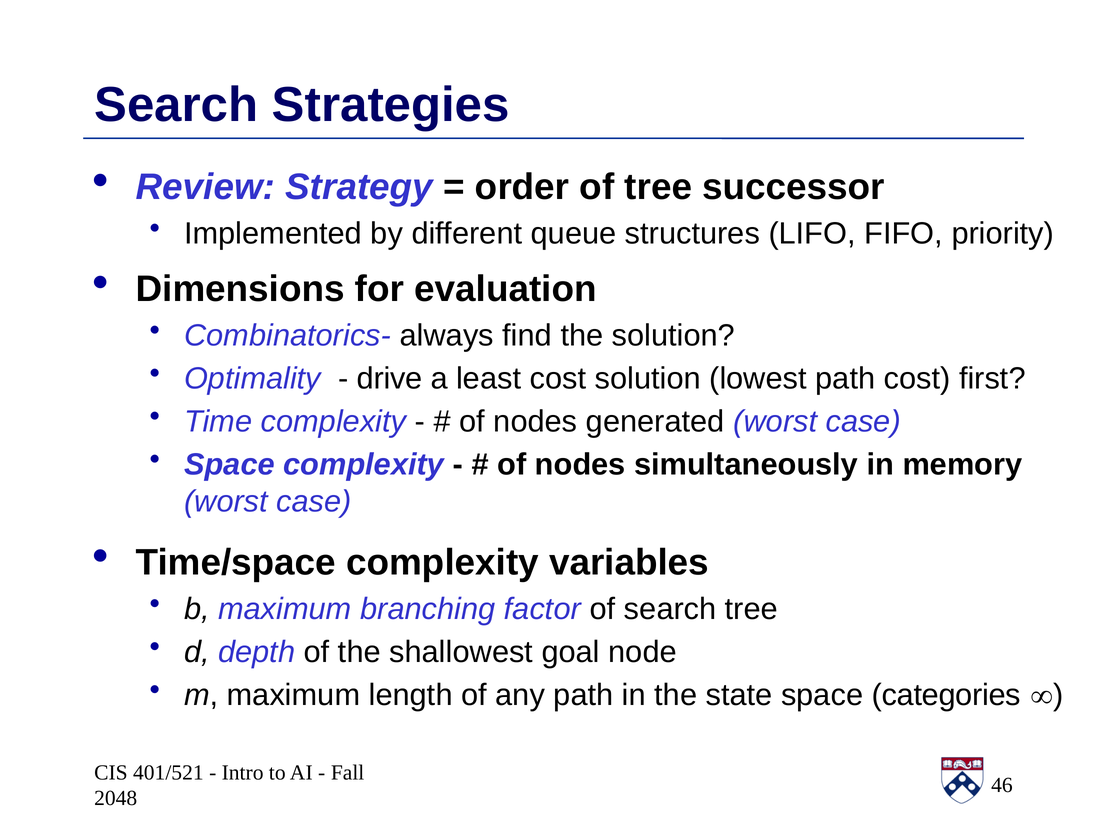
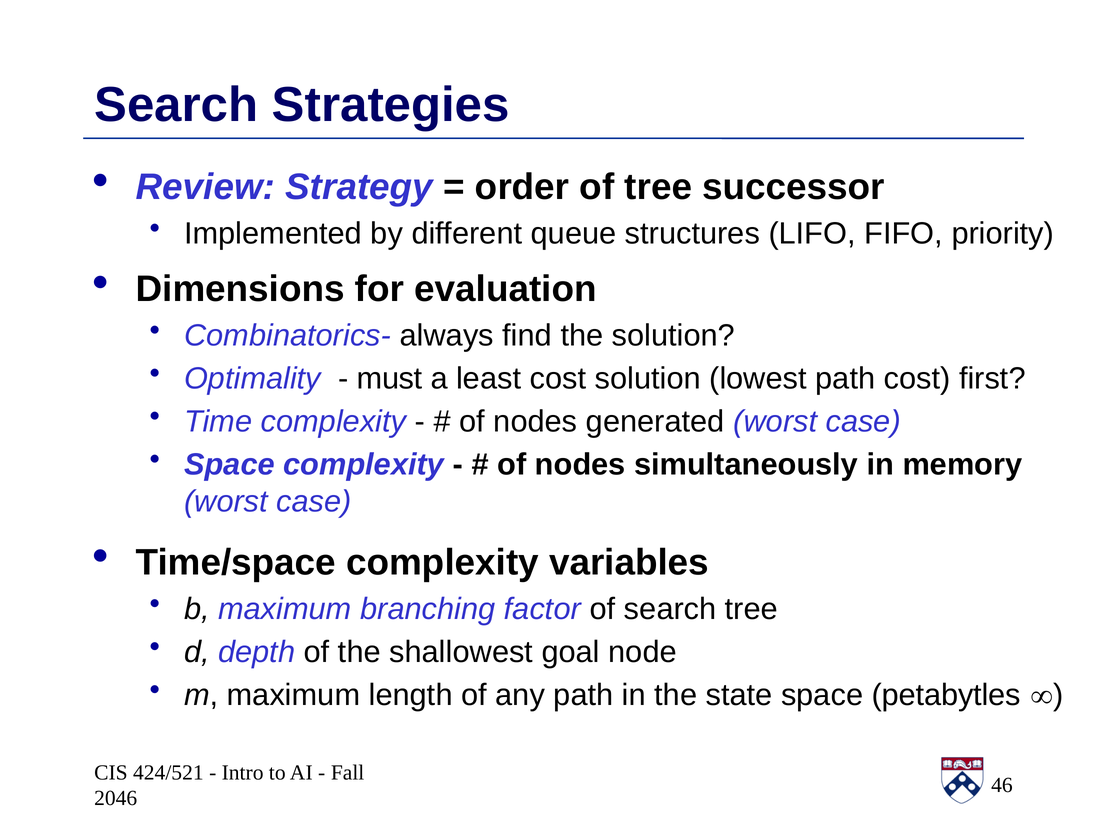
drive: drive -> must (390, 379)
categories: categories -> petabytles (946, 695)
401/521: 401/521 -> 424/521 (168, 773)
2048: 2048 -> 2046 (116, 799)
